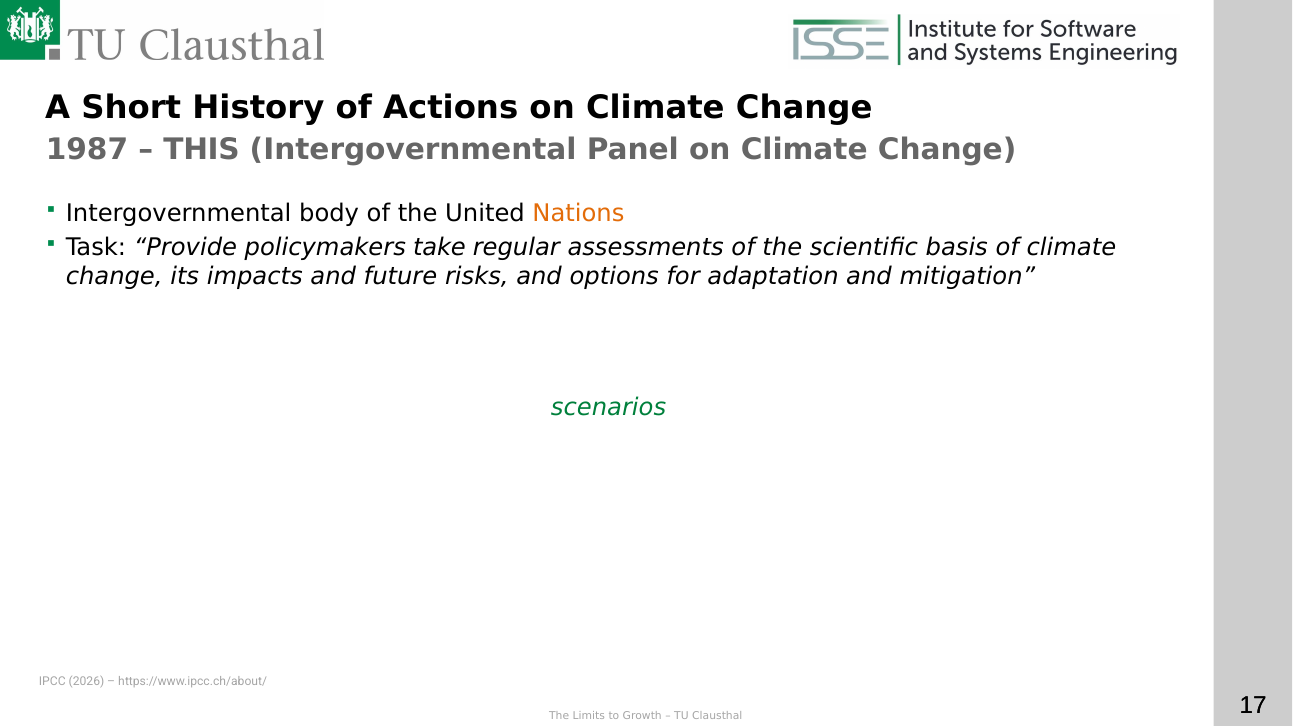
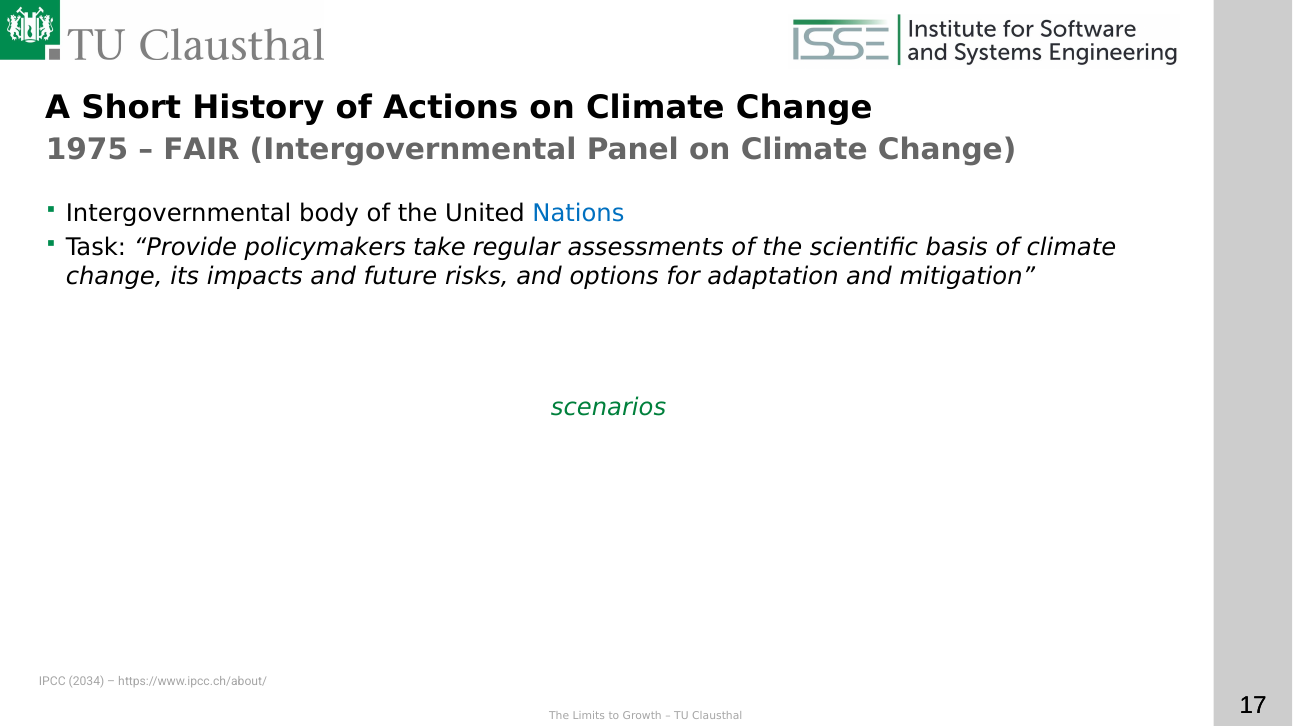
1987: 1987 -> 1975 (87, 150)
THIS: THIS -> FAIR (202, 150)
Nations colour: orange -> blue (578, 214)
2026: 2026 -> 2034 (86, 682)
